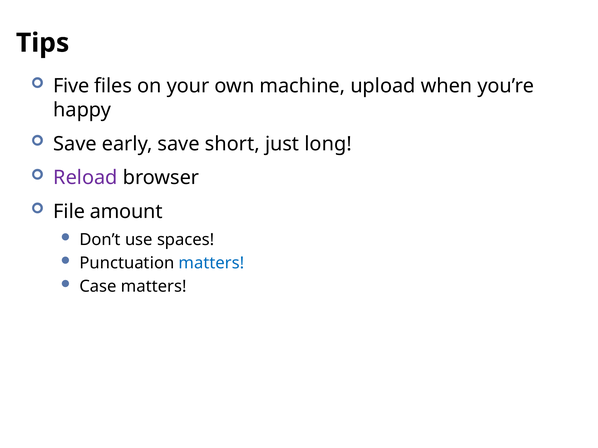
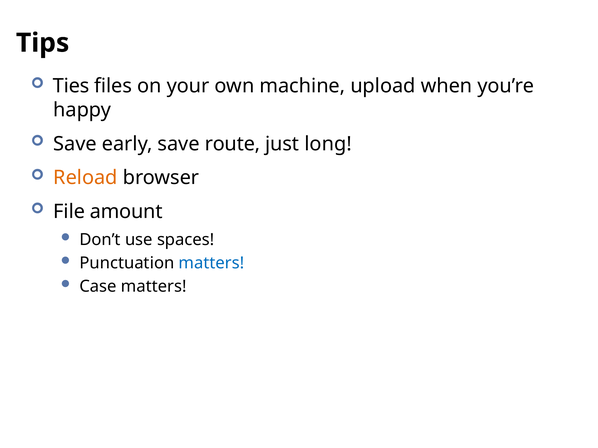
Five: Five -> Ties (71, 86)
short: short -> route (232, 144)
Reload colour: purple -> orange (85, 178)
